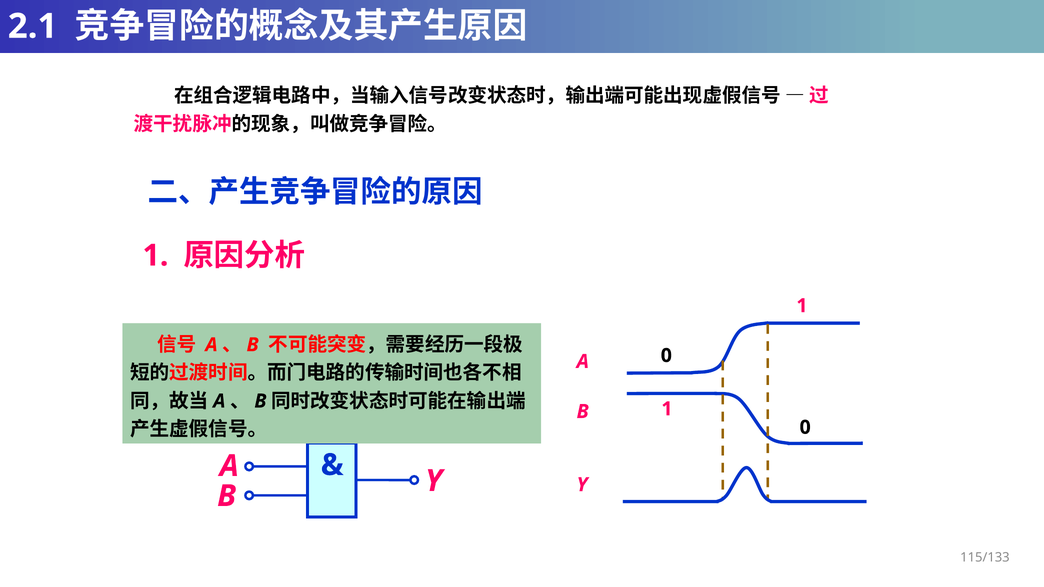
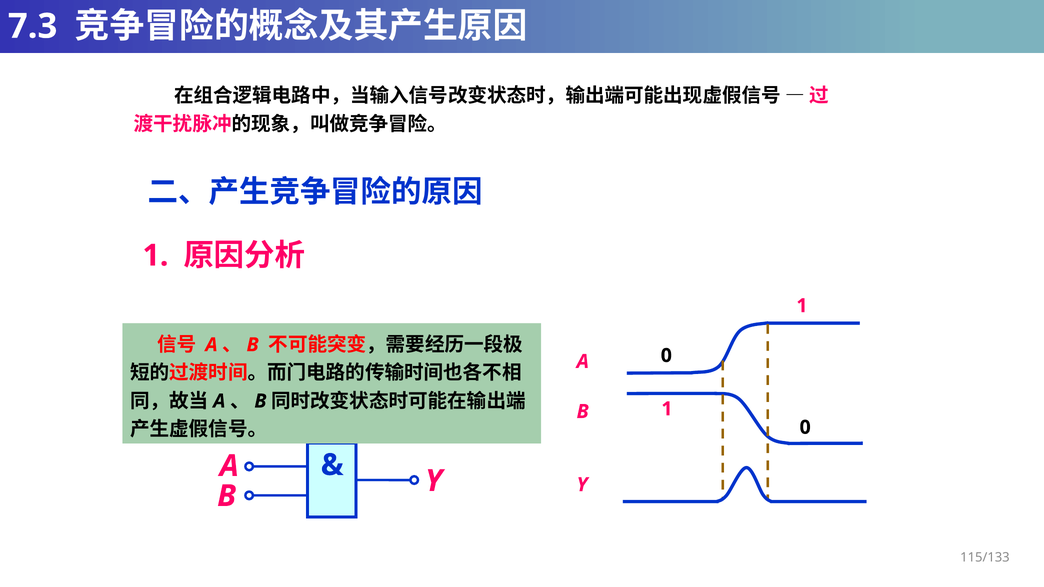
2.1: 2.1 -> 7.3 (33, 26)
